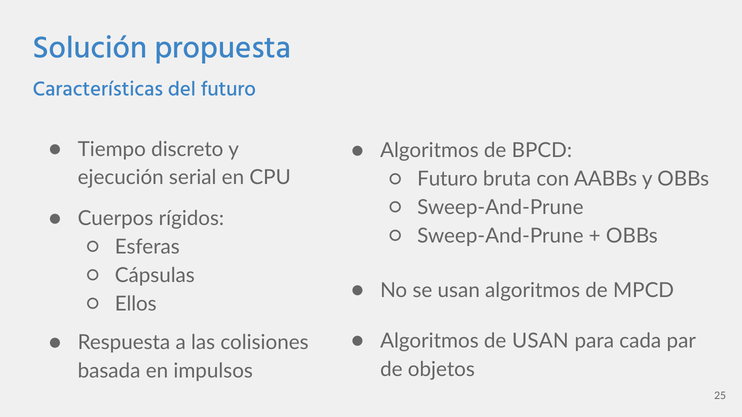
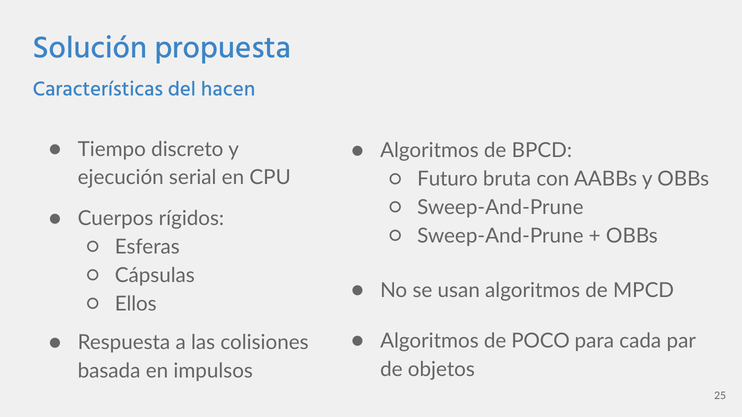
del futuro: futuro -> hacen (228, 89)
de USAN: USAN -> POCO (541, 341)
